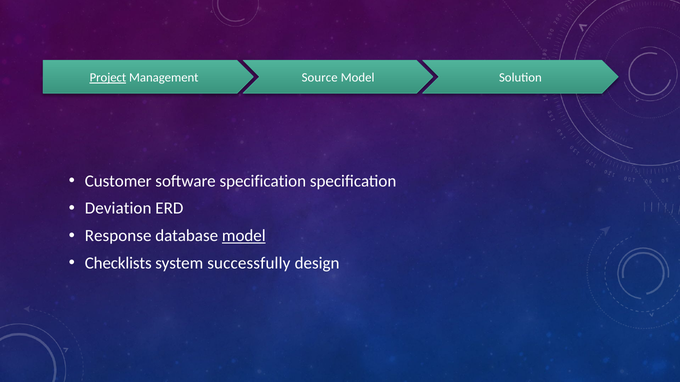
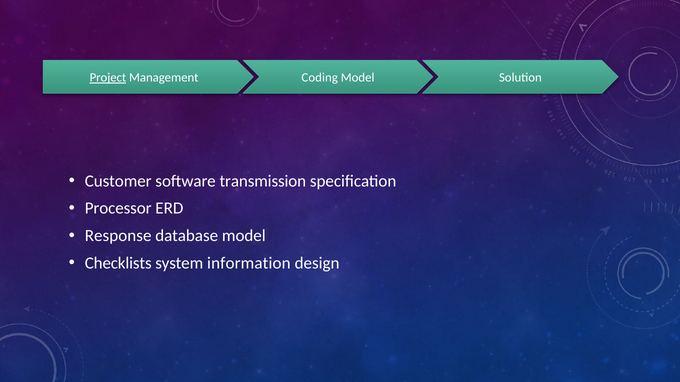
Source: Source -> Coding (320, 78)
software specification: specification -> transmission (263, 181)
Deviation: Deviation -> Processor (118, 209)
model underline: present -> none (244, 236)
successfully: successfully -> information (249, 264)
